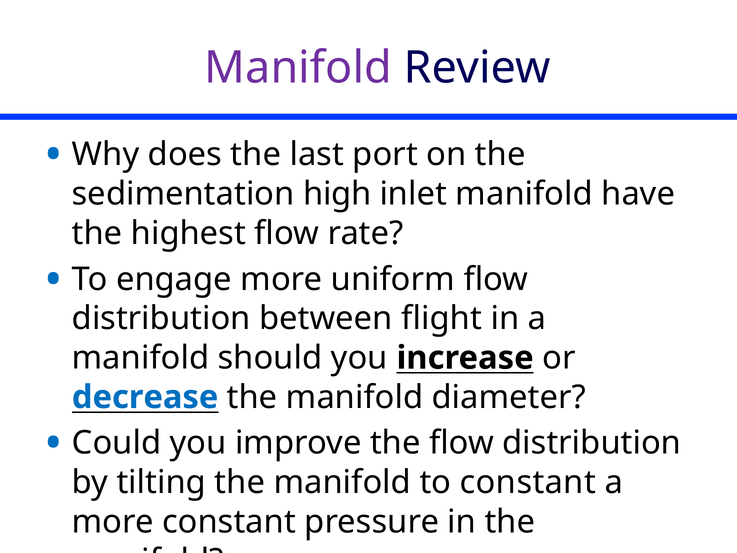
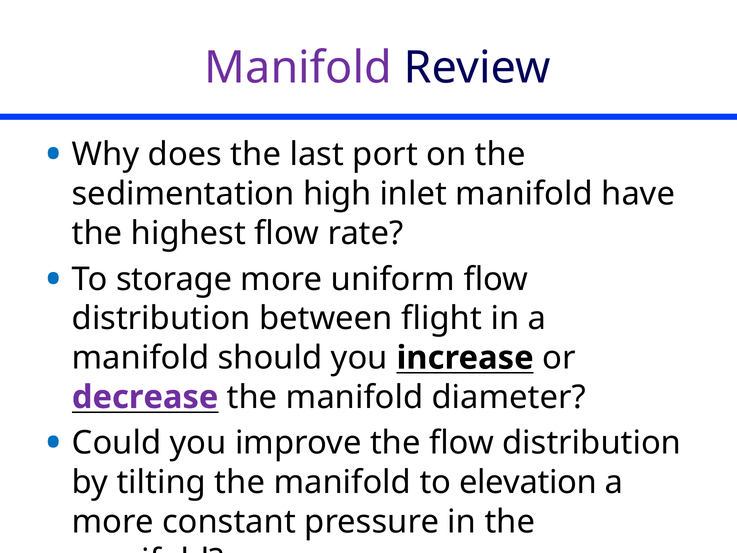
engage: engage -> storage (174, 279)
decrease colour: blue -> purple (145, 397)
to constant: constant -> elevation (528, 482)
